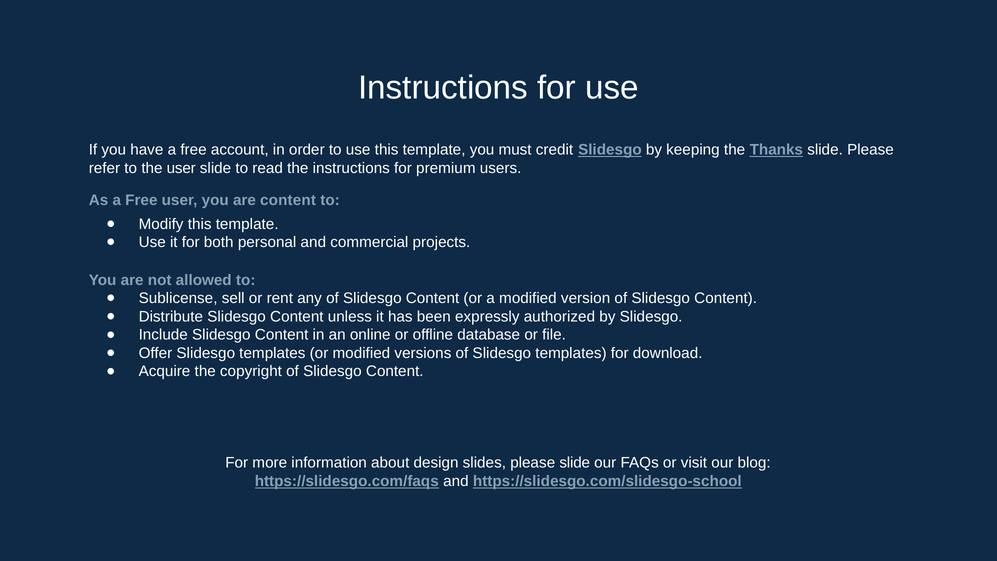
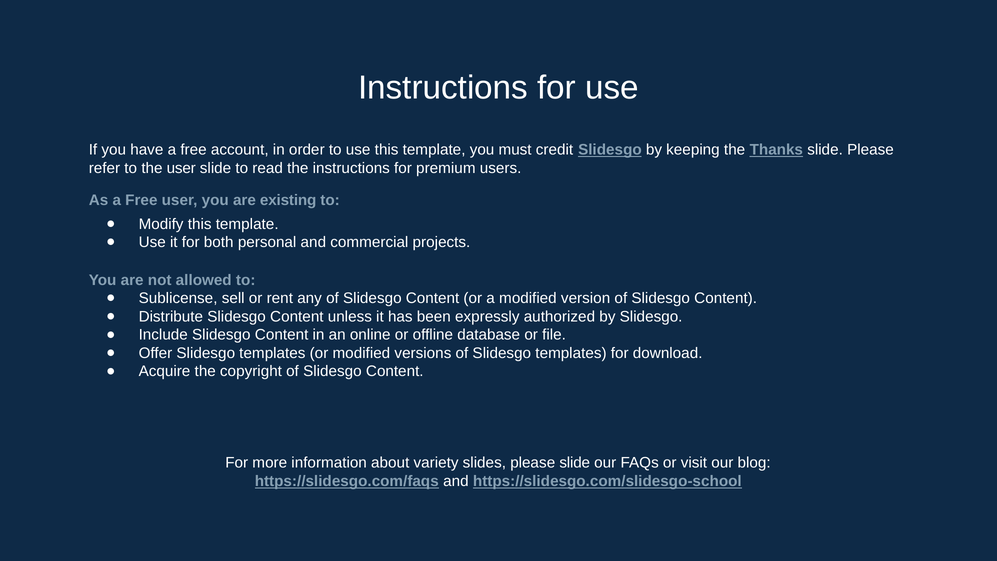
are content: content -> existing (288, 200)
design: design -> variety (436, 463)
